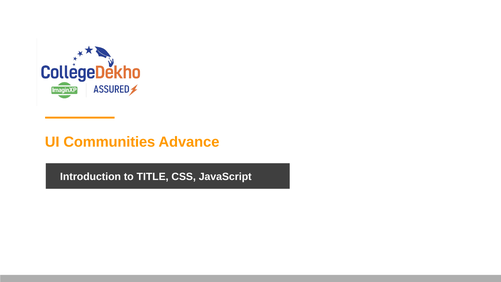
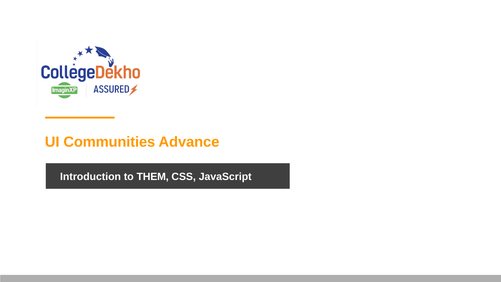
TITLE: TITLE -> THEM (153, 177)
